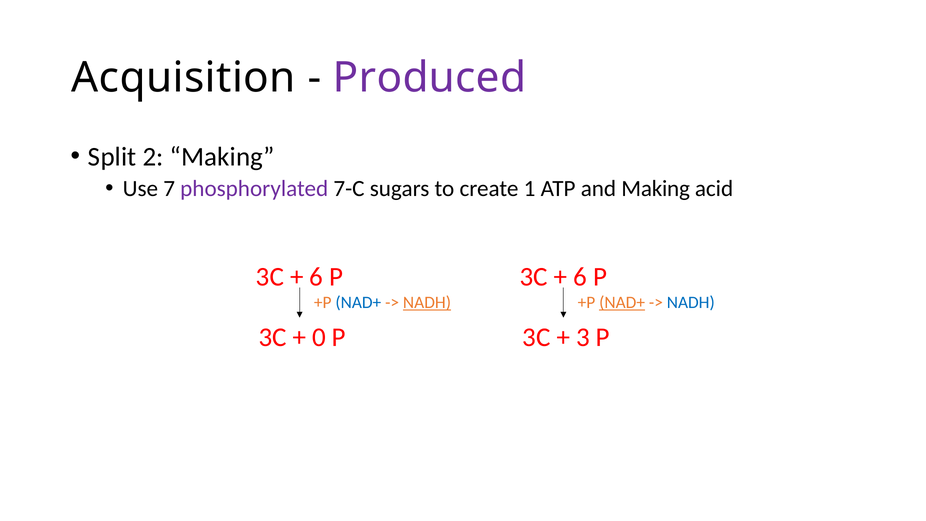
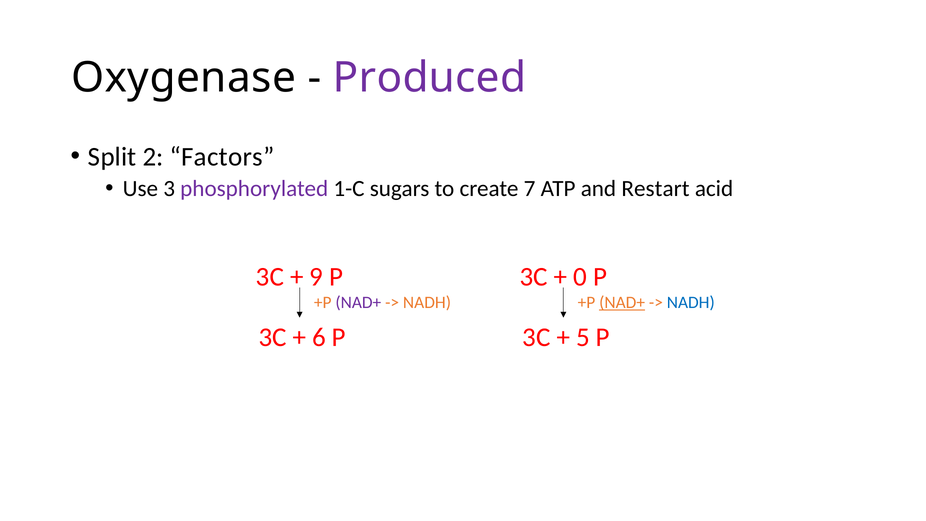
Acquisition: Acquisition -> Oxygenase (183, 78)
2 Making: Making -> Factors (222, 157)
7: 7 -> 3 (169, 188)
7-C: 7-C -> 1-C (349, 188)
1: 1 -> 7 (530, 188)
and Making: Making -> Restart (655, 188)
6: 6 -> 9 (316, 277)
6: 6 -> 0 (580, 277)
NAD+ colour: blue -> purple (358, 302)
NADH underline: present -> none (427, 302)
0: 0 -> 6 (319, 337)
3: 3 -> 5 (583, 337)
